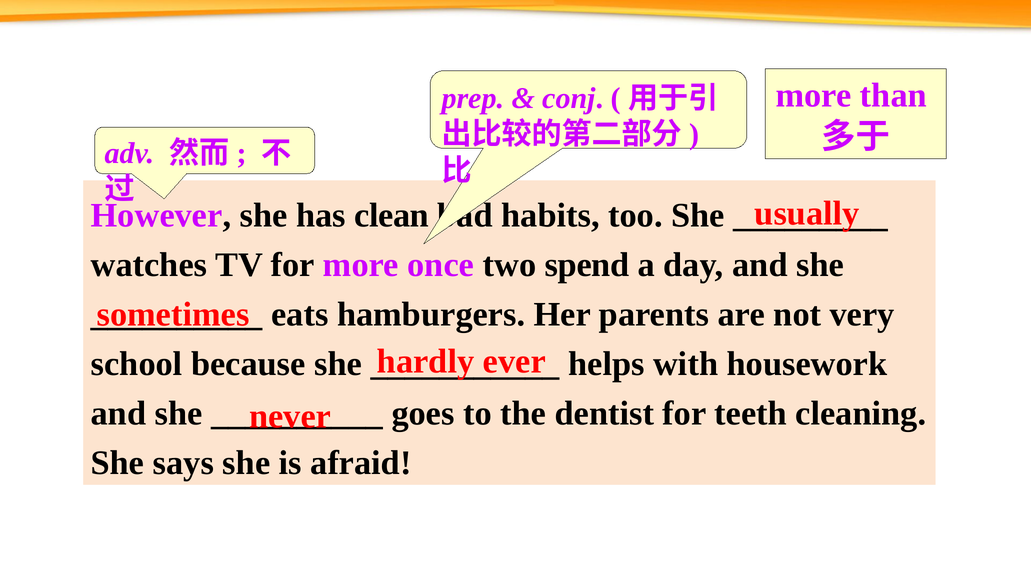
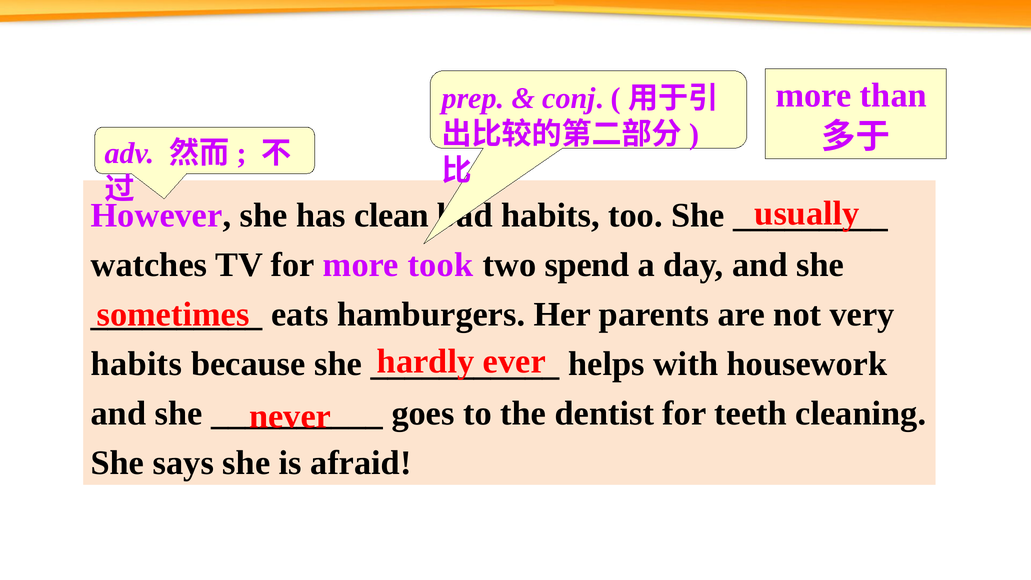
once: once -> took (441, 265)
school: school -> habits (136, 364)
